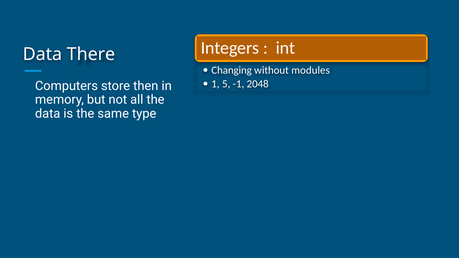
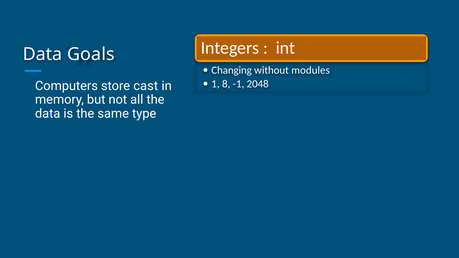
There: There -> Goals (91, 54)
5: 5 -> 8 (226, 84)
then: then -> cast (146, 86)
